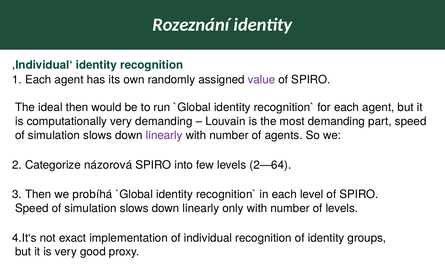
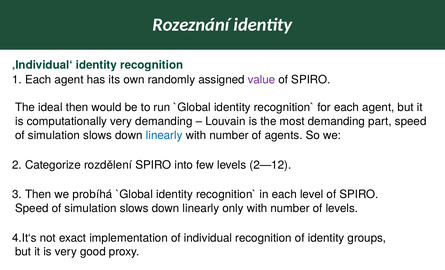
linearly colour: purple -> blue (164, 135)
názorová: názorová -> rozdělení (108, 165)
2—64: 2—64 -> 2—12 (270, 165)
